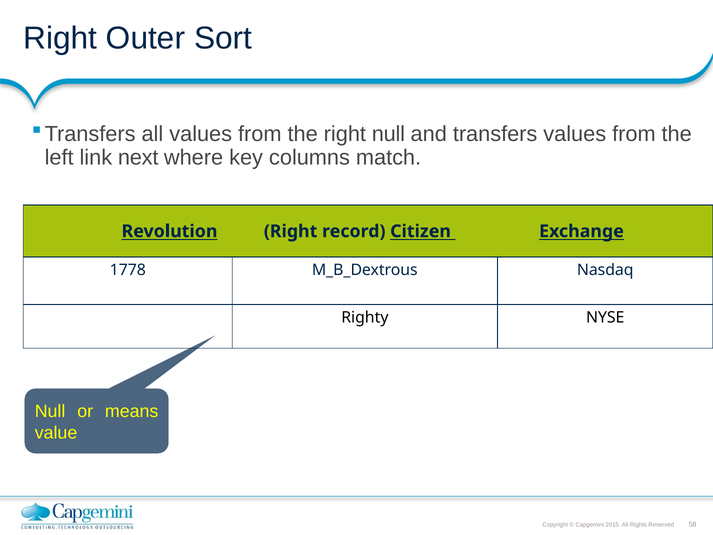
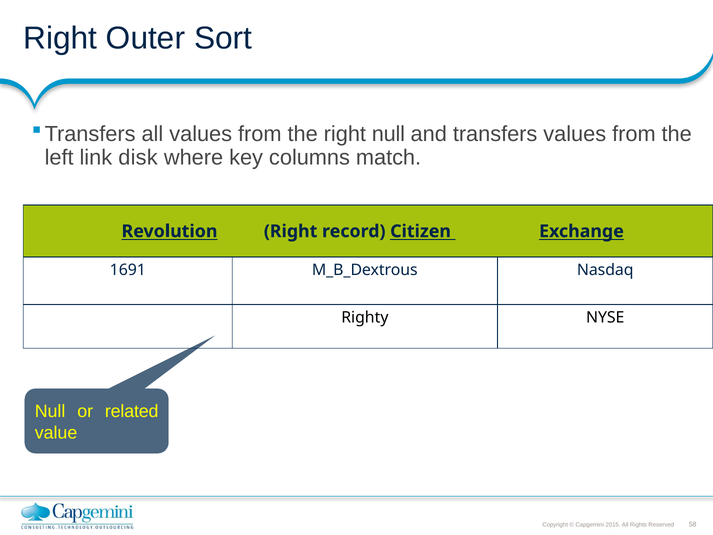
next: next -> disk (138, 157)
1778: 1778 -> 1691 (128, 270)
means: means -> related (132, 411)
